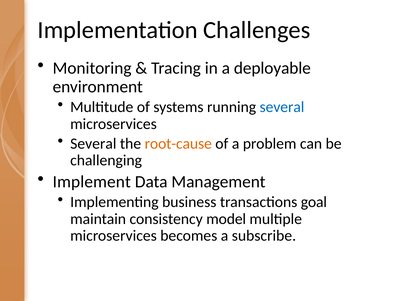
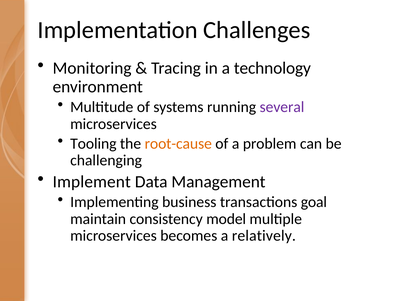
deployable: deployable -> technology (272, 68)
several colour: blue -> purple (282, 107)
Several: Several -> Tooling (93, 144)
subscribe: subscribe -> relatively (264, 236)
